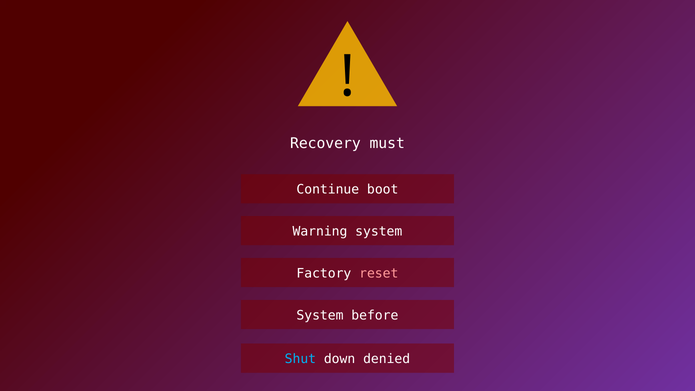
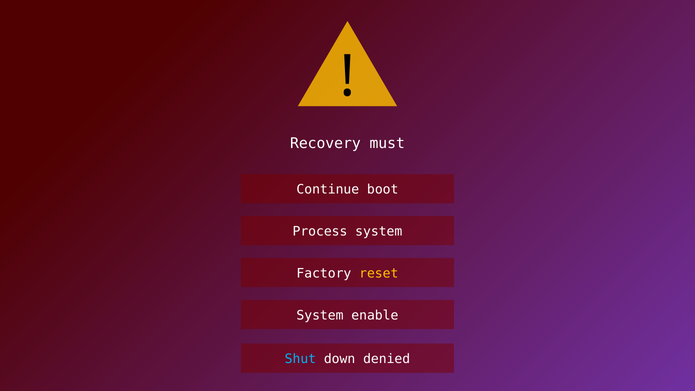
Warning: Warning -> Process (320, 232)
reset colour: pink -> yellow (379, 273)
before: before -> enable (375, 315)
